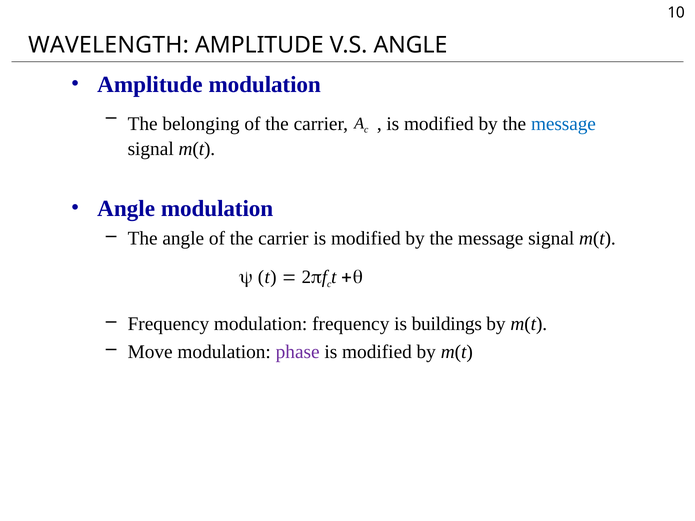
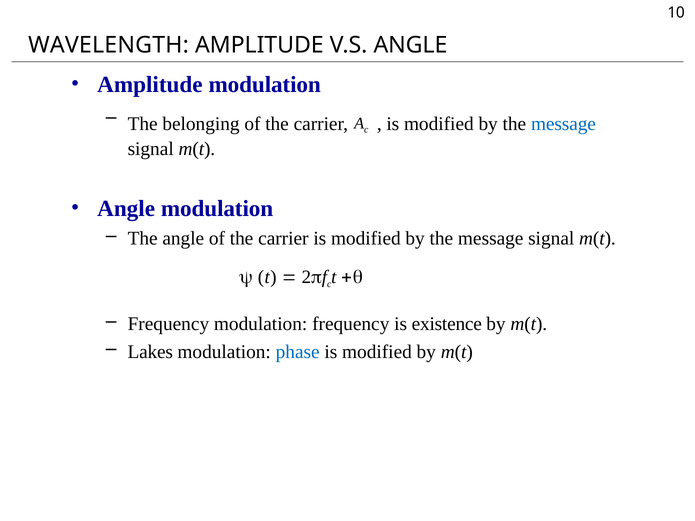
buildings: buildings -> existence (447, 324)
Move: Move -> Lakes (150, 352)
phase colour: purple -> blue (298, 352)
